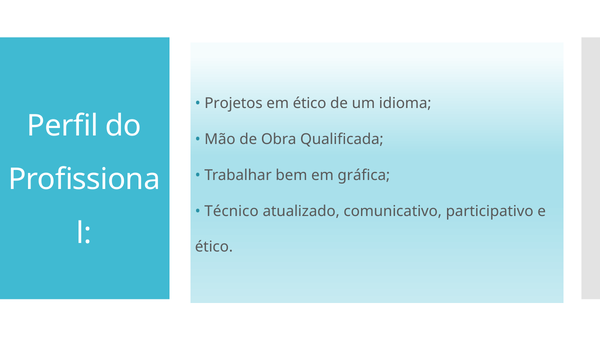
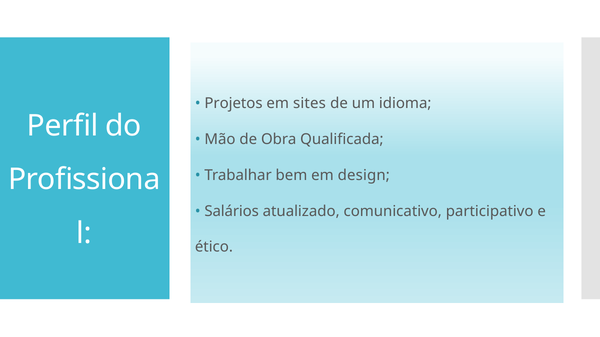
em ético: ético -> sites (309, 103)
gráfica: gráfica -> design (364, 175)
Técnico: Técnico -> Salários (232, 211)
